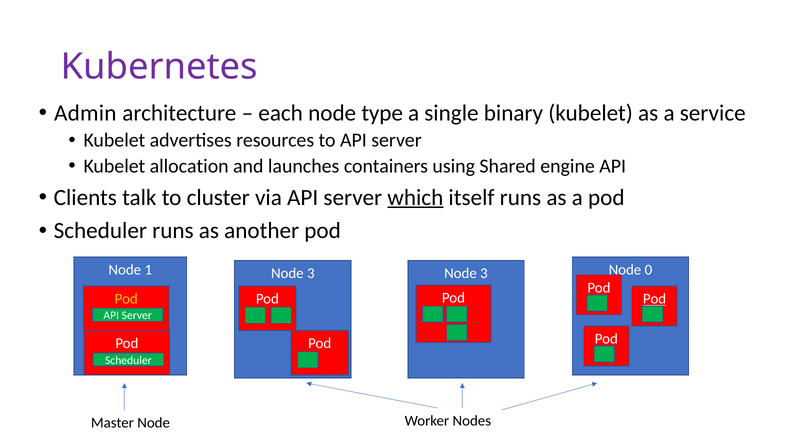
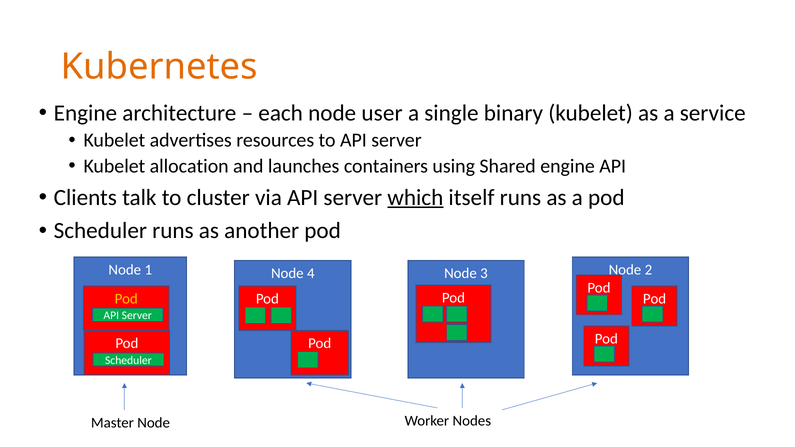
Kubernetes colour: purple -> orange (159, 67)
Admin: Admin -> Engine (85, 113)
type: type -> user (382, 113)
0: 0 -> 2 (648, 270)
3: 3 -> 4 (311, 273)
Pod underline: present -> none (655, 299)
